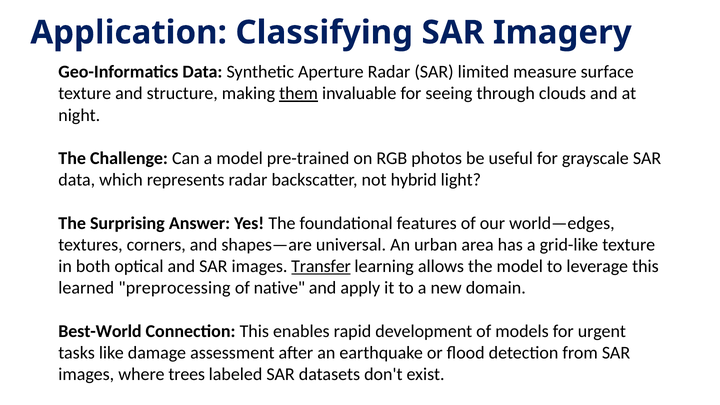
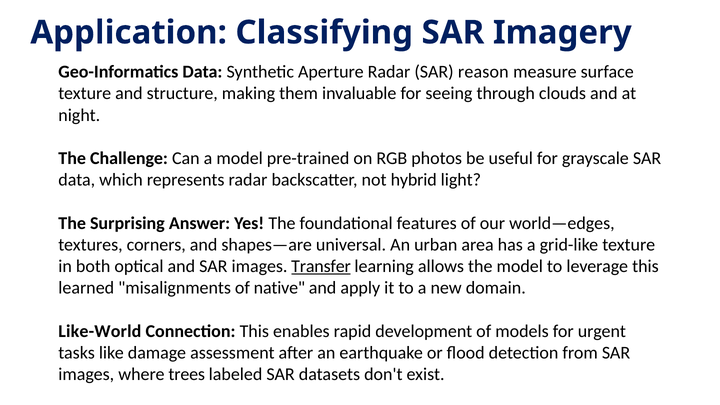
limited: limited -> reason (483, 72)
them underline: present -> none (299, 94)
preprocessing: preprocessing -> misalignments (175, 288)
Best-World: Best-World -> Like-World (100, 331)
